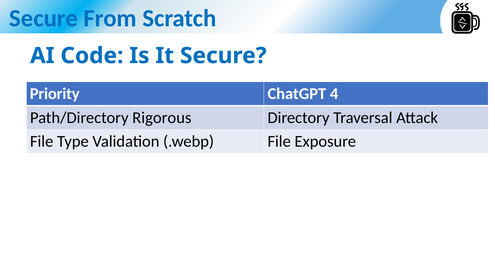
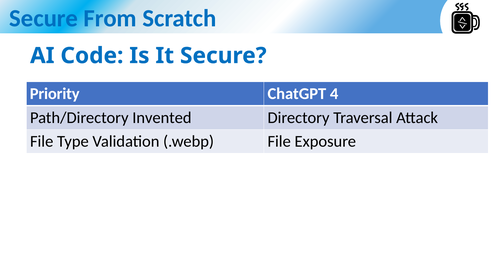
Rigorous: Rigorous -> Invented (162, 118)
